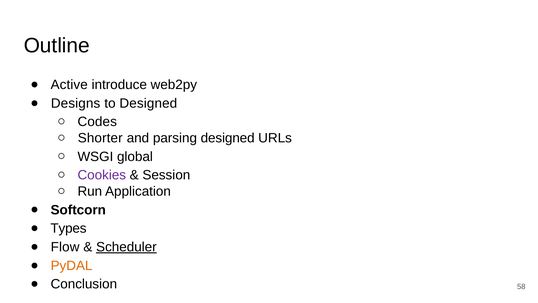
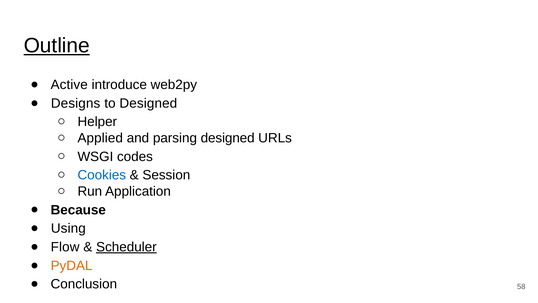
Outline underline: none -> present (57, 46)
Codes: Codes -> Helper (97, 122)
Shorter: Shorter -> Applied (100, 138)
global: global -> codes (135, 156)
Cookies colour: purple -> blue (102, 175)
Softcorn: Softcorn -> Because (78, 210)
Types: Types -> Using (68, 228)
